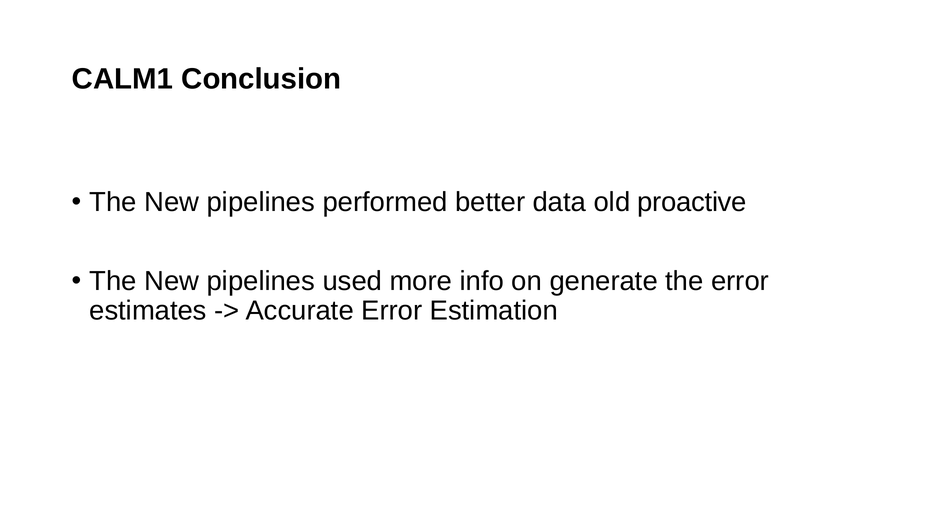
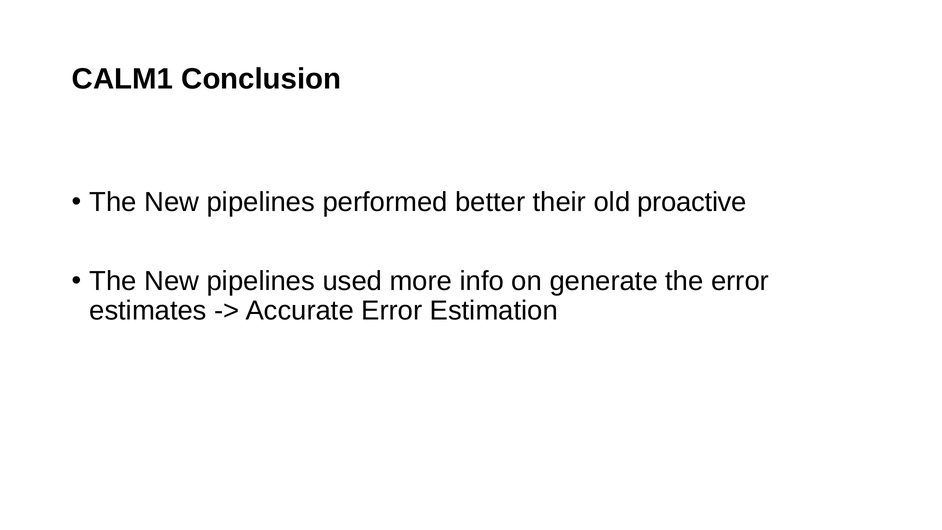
data: data -> their (559, 202)
